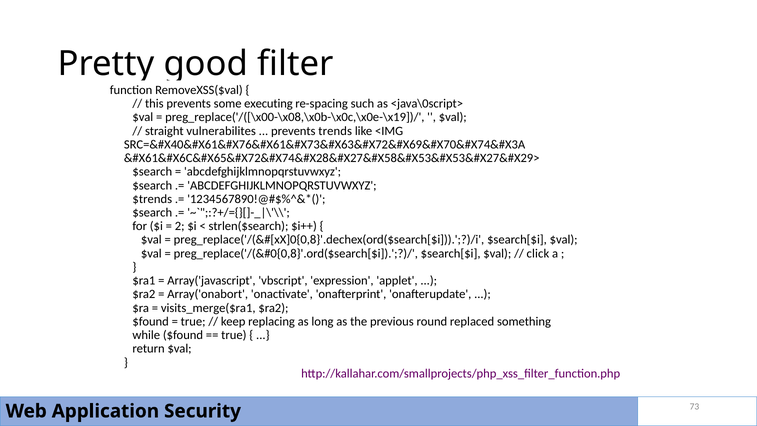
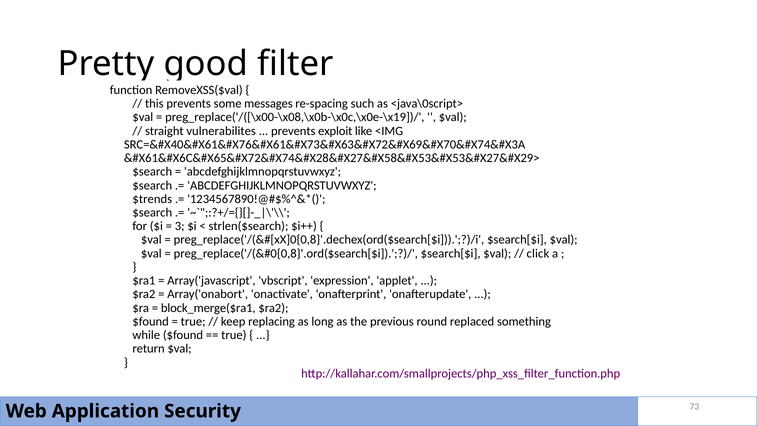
executing: executing -> messages (268, 104)
trends: trends -> exploit (335, 131)
2: 2 -> 3 (180, 226)
visits_merge($ra1: visits_merge($ra1 -> block_merge($ra1 (208, 308)
